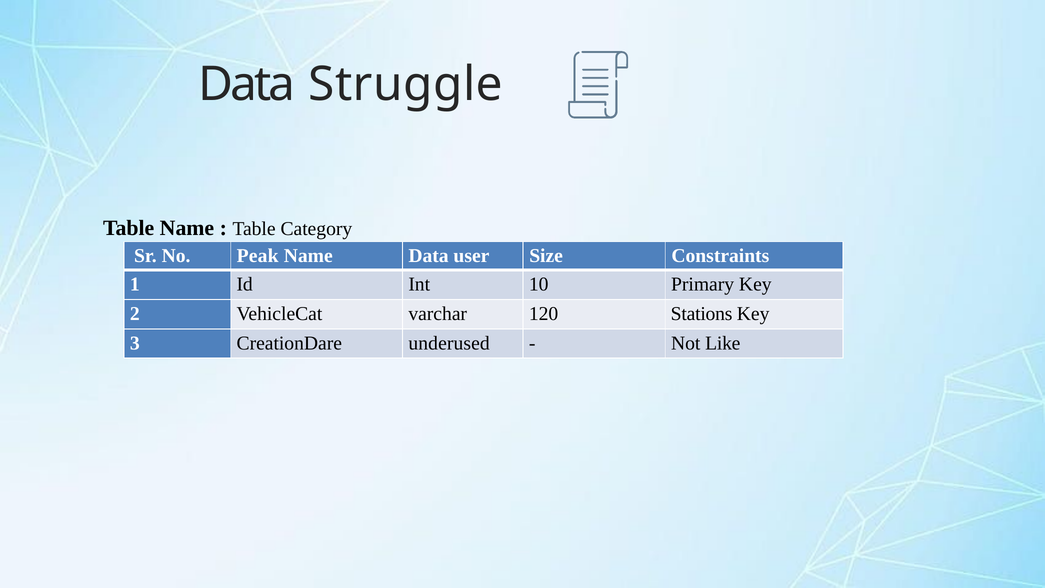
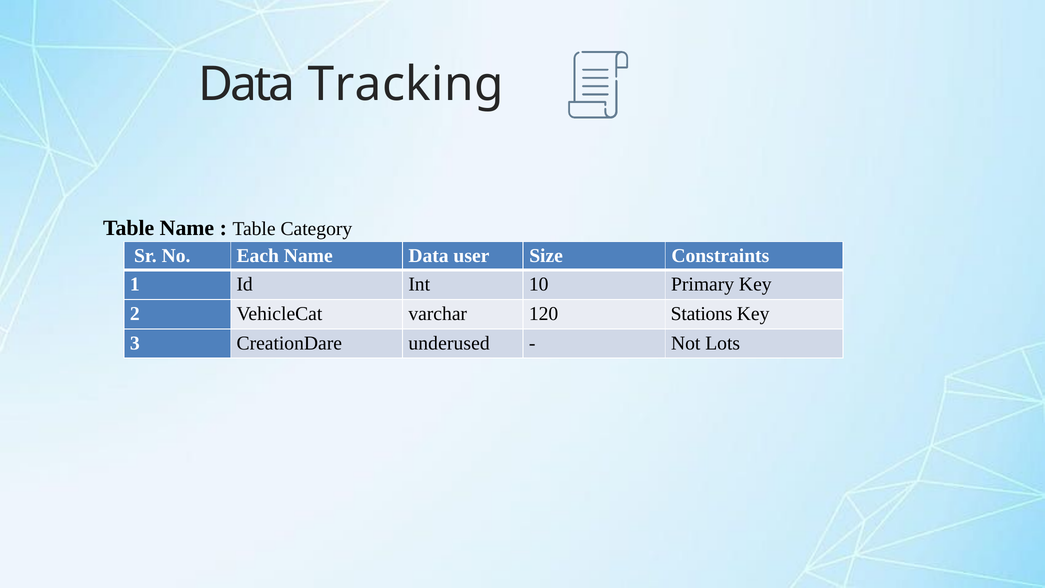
Struggle: Struggle -> Tracking (406, 84)
Peak: Peak -> Each (258, 256)
Like: Like -> Lots (723, 343)
